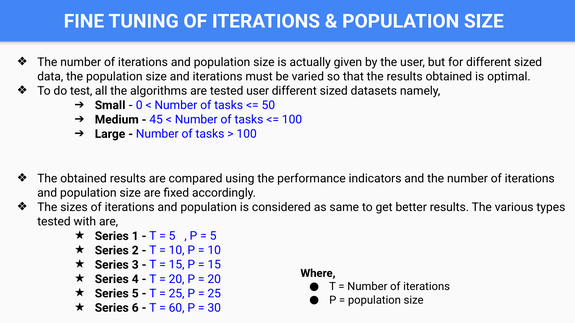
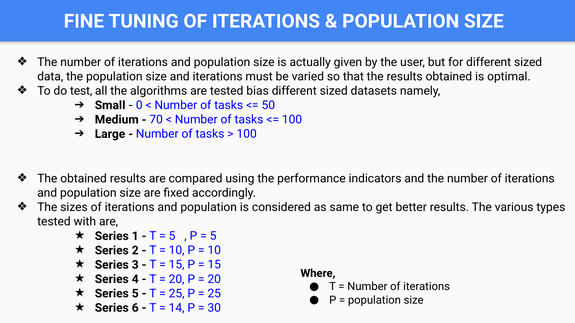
tested user: user -> bias (258, 91)
45: 45 -> 70 (156, 120)
60: 60 -> 14 (177, 308)
